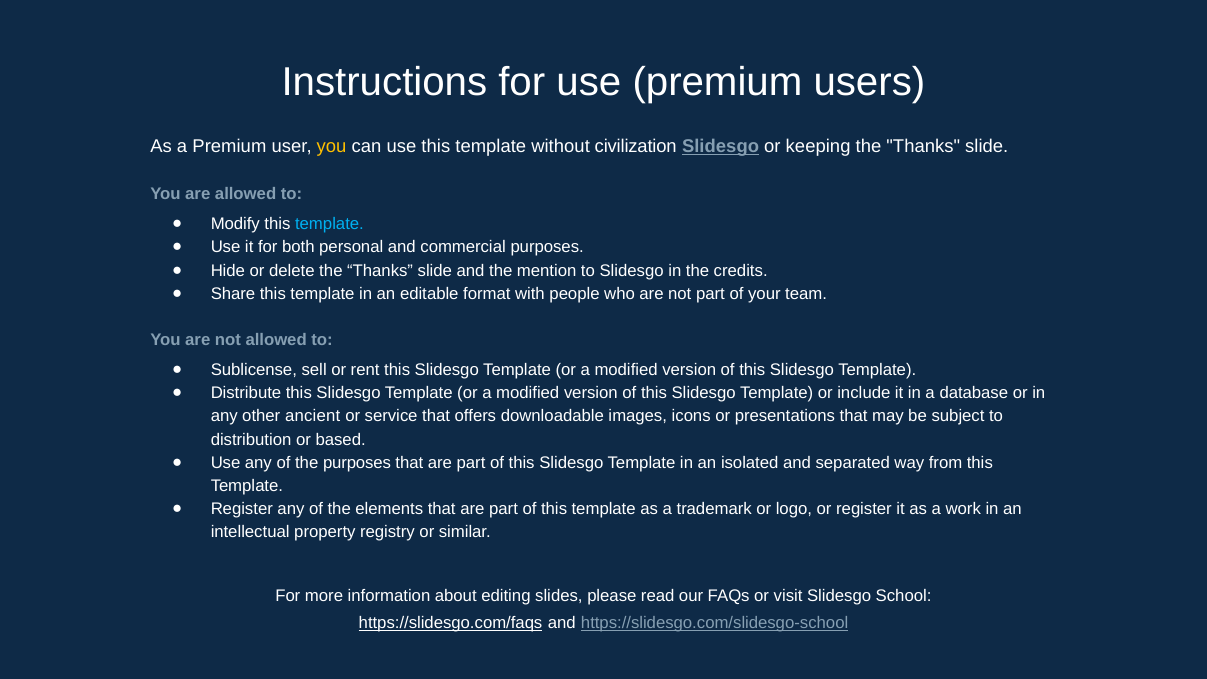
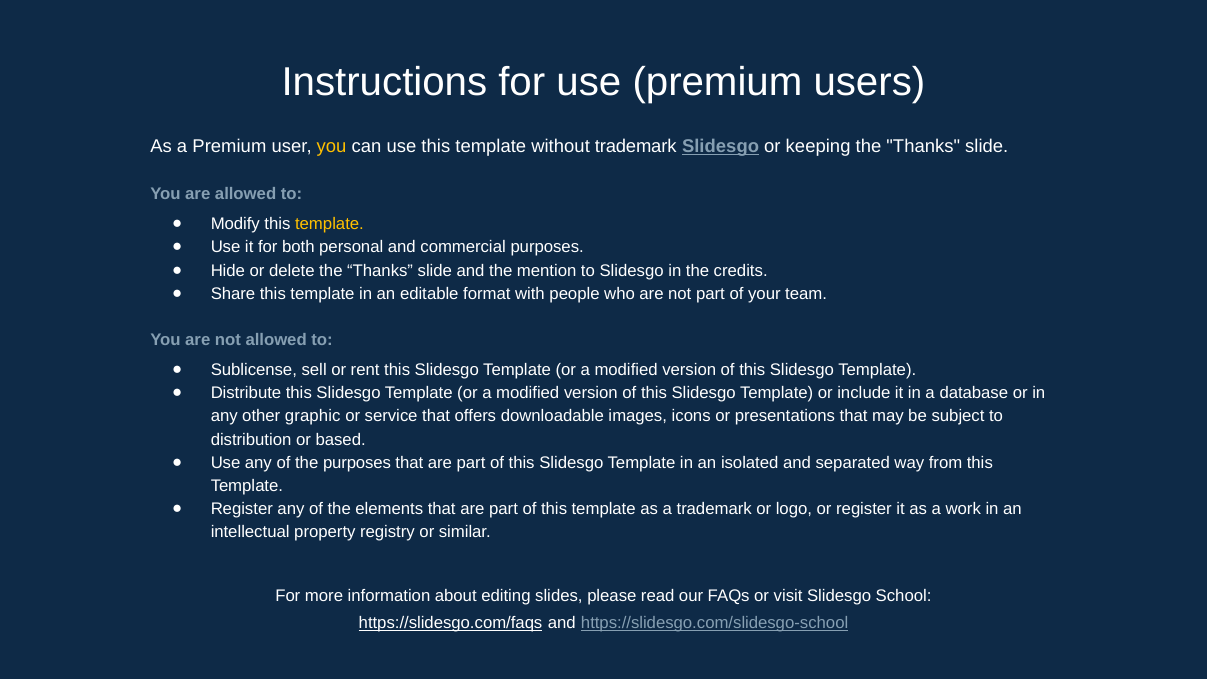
without civilization: civilization -> trademark (636, 147)
template colour: light blue -> yellow (329, 224)
ancient: ancient -> graphic (313, 416)
